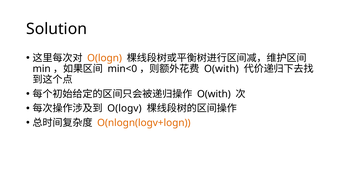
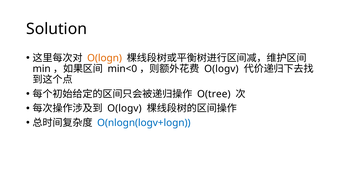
O(with: O(with -> O(logv (221, 69)
O(with: O(with -> O(tree (214, 94)
O(nlogn(logv+logn colour: orange -> blue (144, 123)
